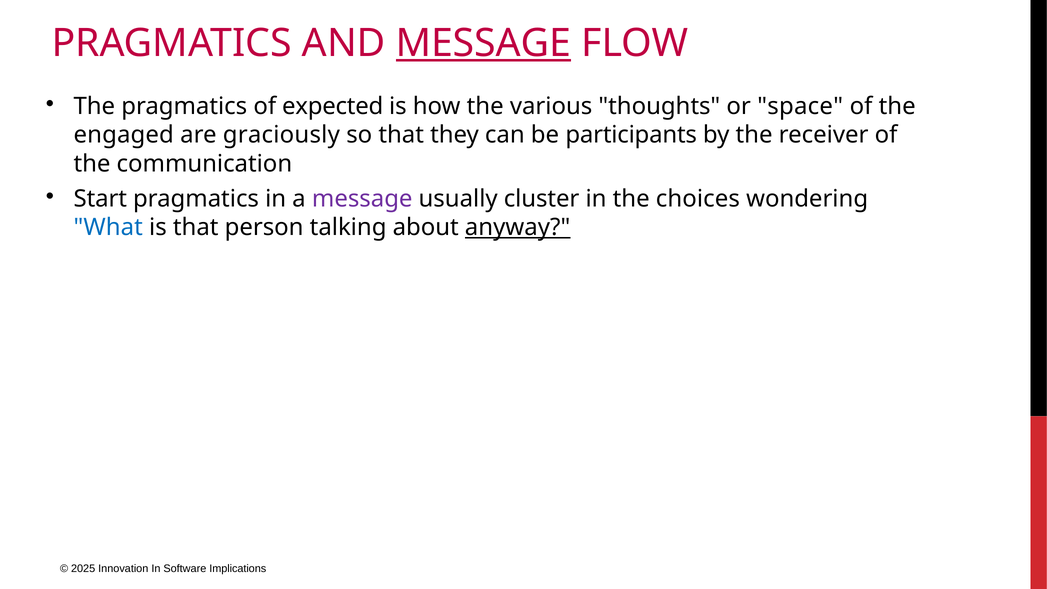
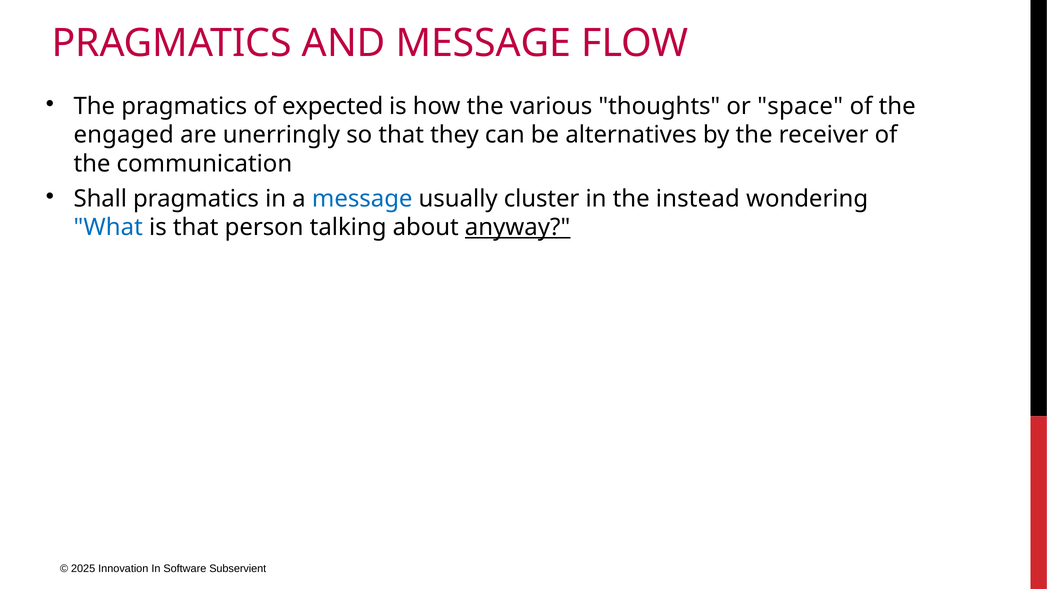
MESSAGE underline: present -> none (483, 43)
graciously: graciously -> unerringly (281, 135)
participants: participants -> alternatives (631, 135)
Start: Start -> Shall (100, 199)
message colour: purple -> blue (362, 199)
choices: choices -> instead (698, 199)
Implications: Implications -> Subservient (238, 569)
